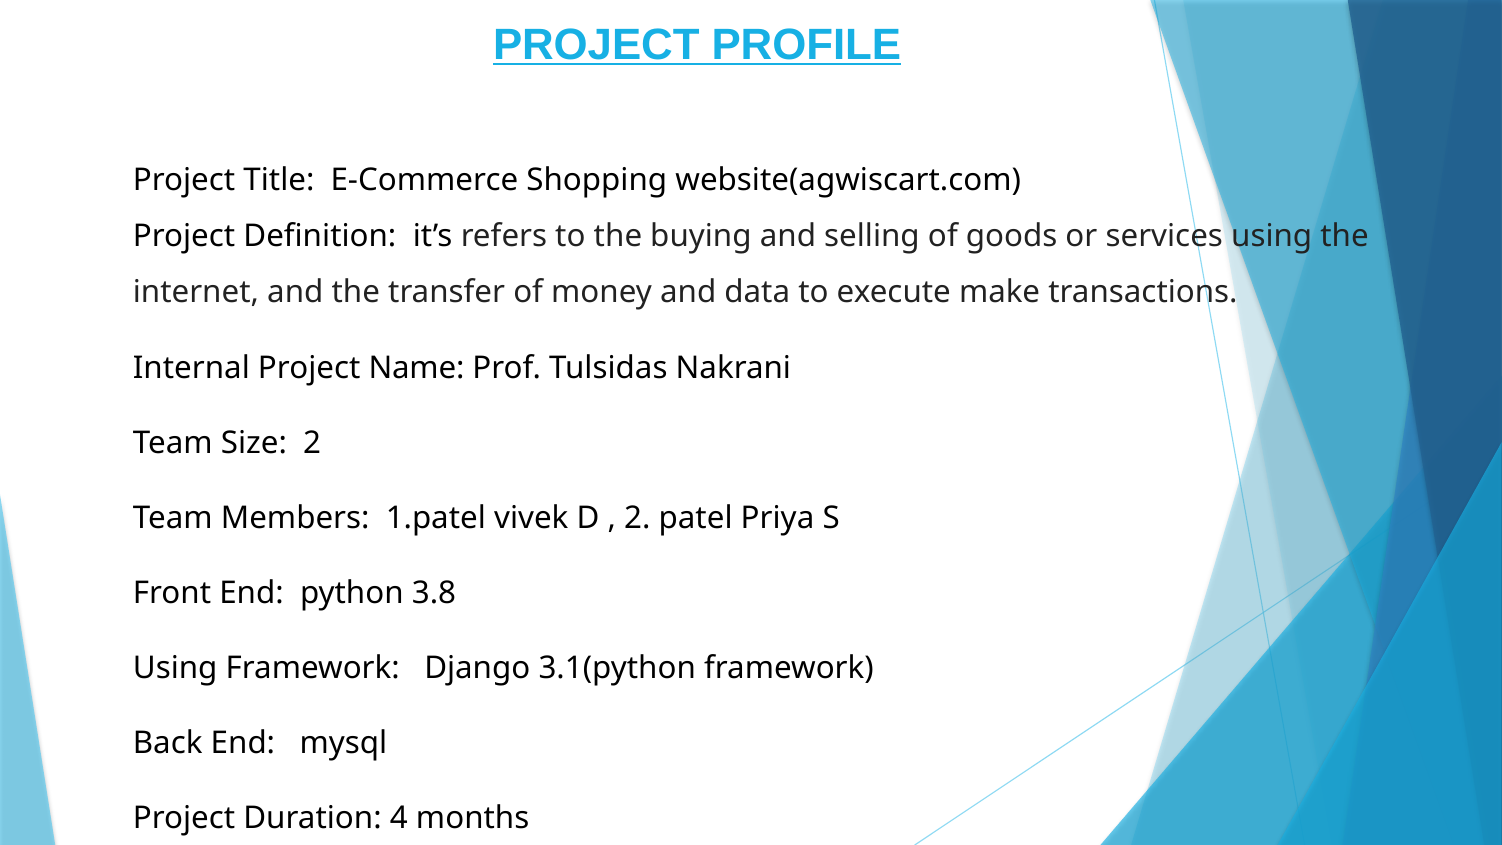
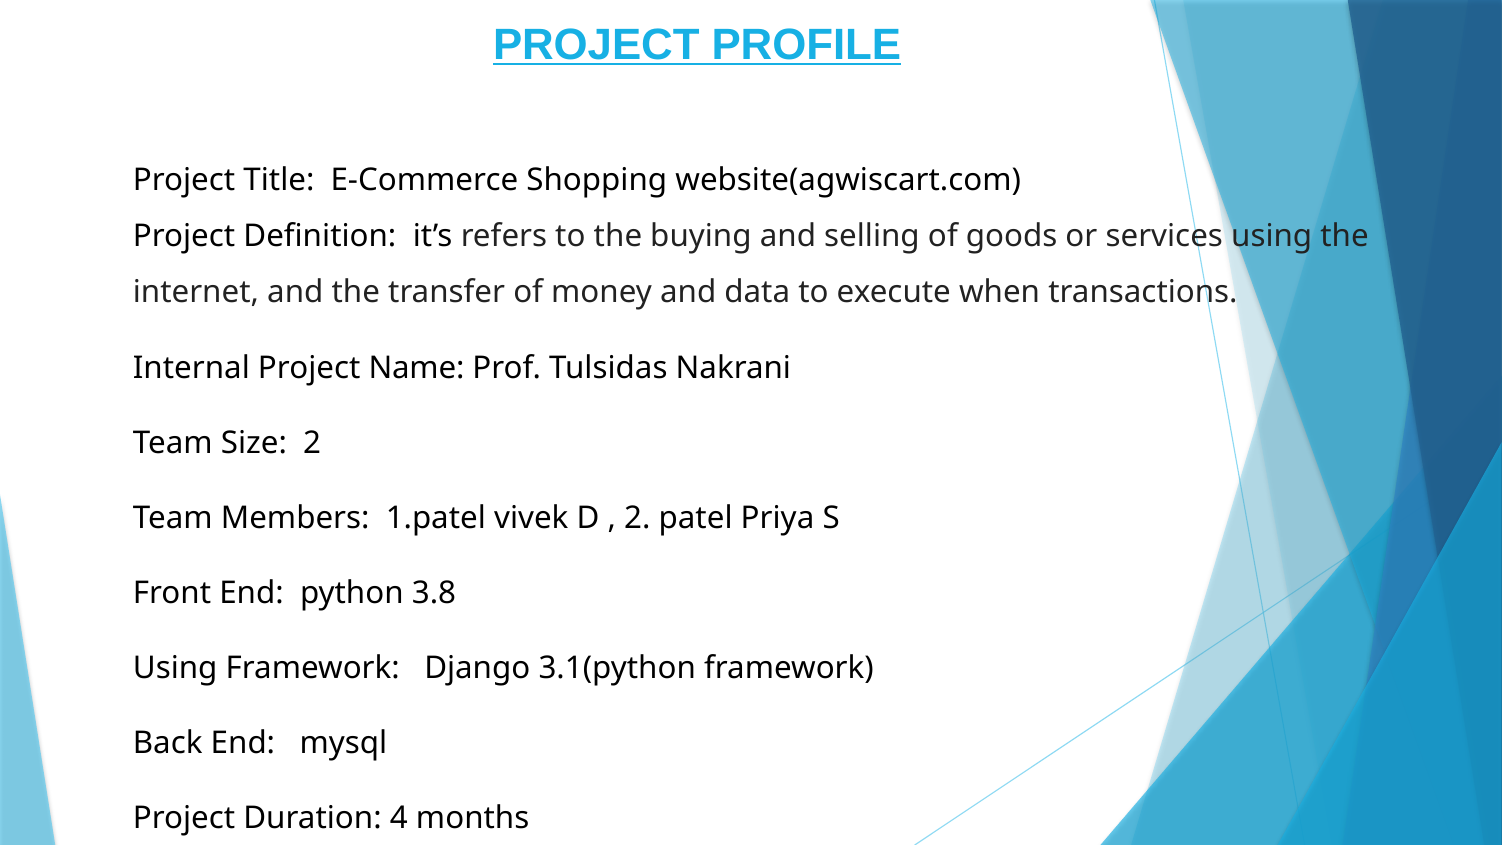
make: make -> when (1000, 293)
